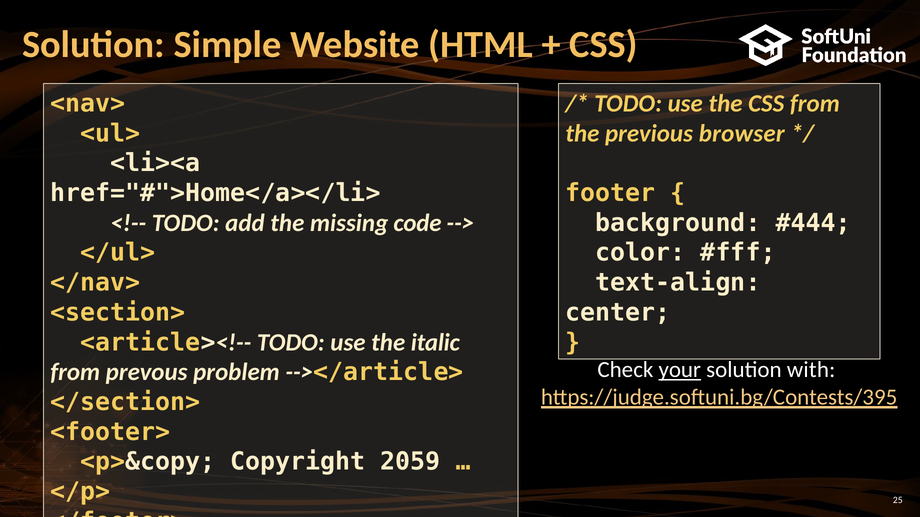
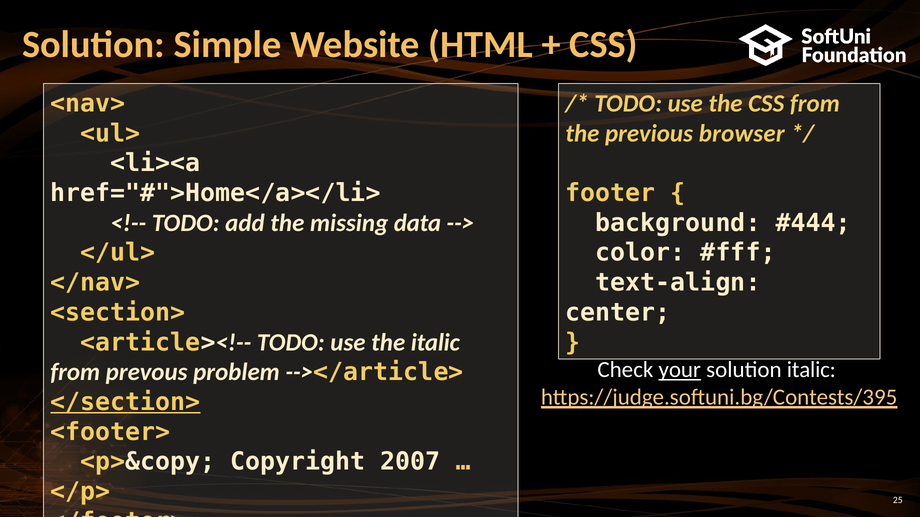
code: code -> data (417, 223)
solution with: with -> italic (811, 370)
</section> underline: none -> present (125, 403)
2059: 2059 -> 2007 (410, 462)
